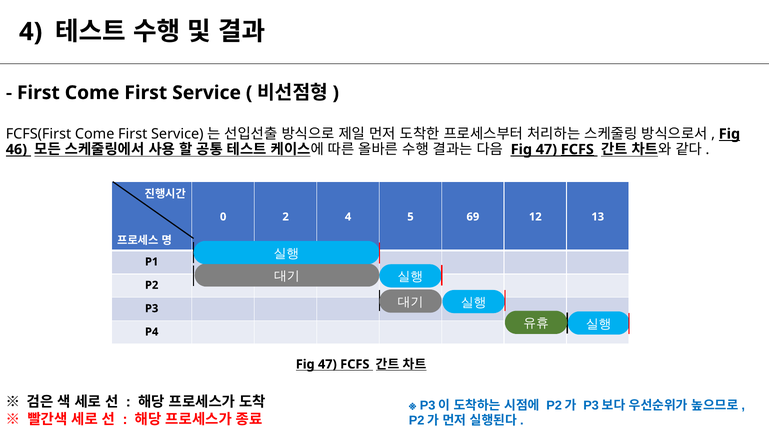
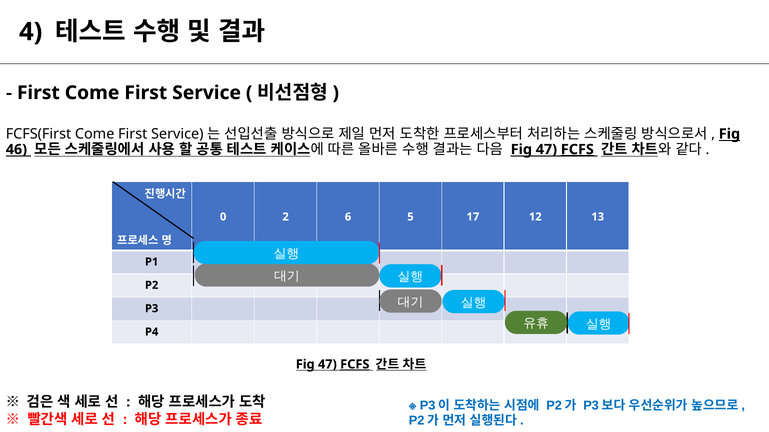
2 4: 4 -> 6 (348, 217)
69: 69 -> 17 (473, 217)
FCFS underline: none -> present (355, 365)
